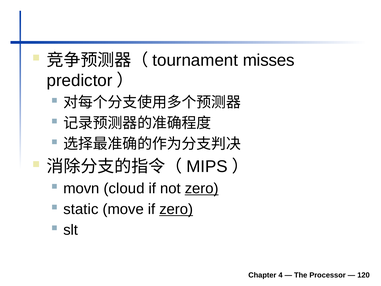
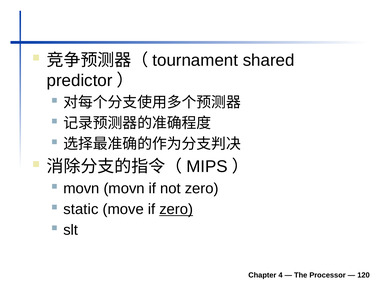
misses: misses -> shared (269, 60)
movn cloud: cloud -> movn (124, 188)
zero underline: present -> none (202, 188)
